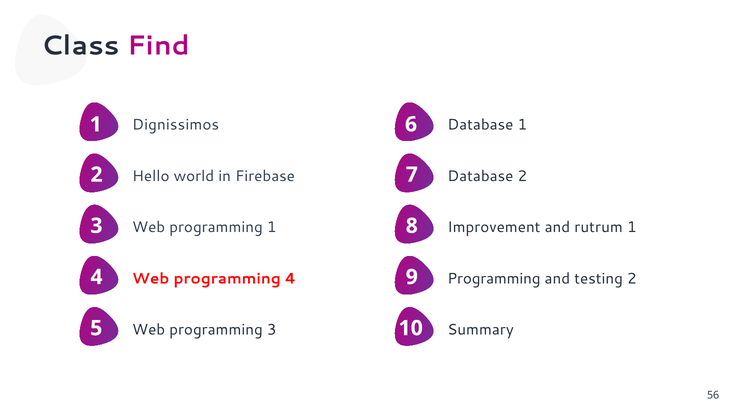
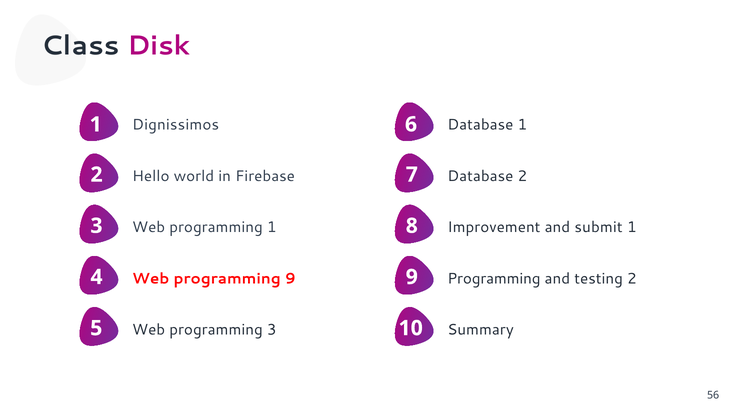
Find: Find -> Disk (159, 45)
rutrum: rutrum -> submit (599, 227)
programming 4: 4 -> 9 (290, 278)
